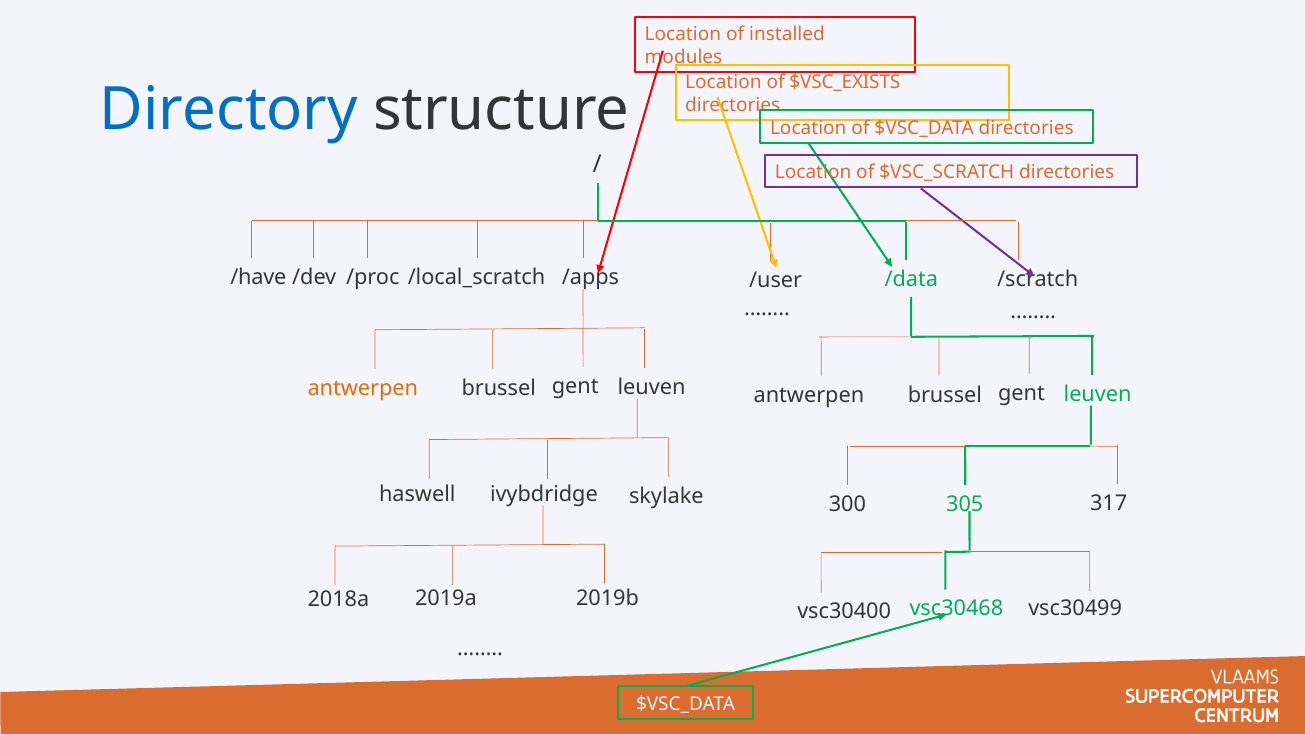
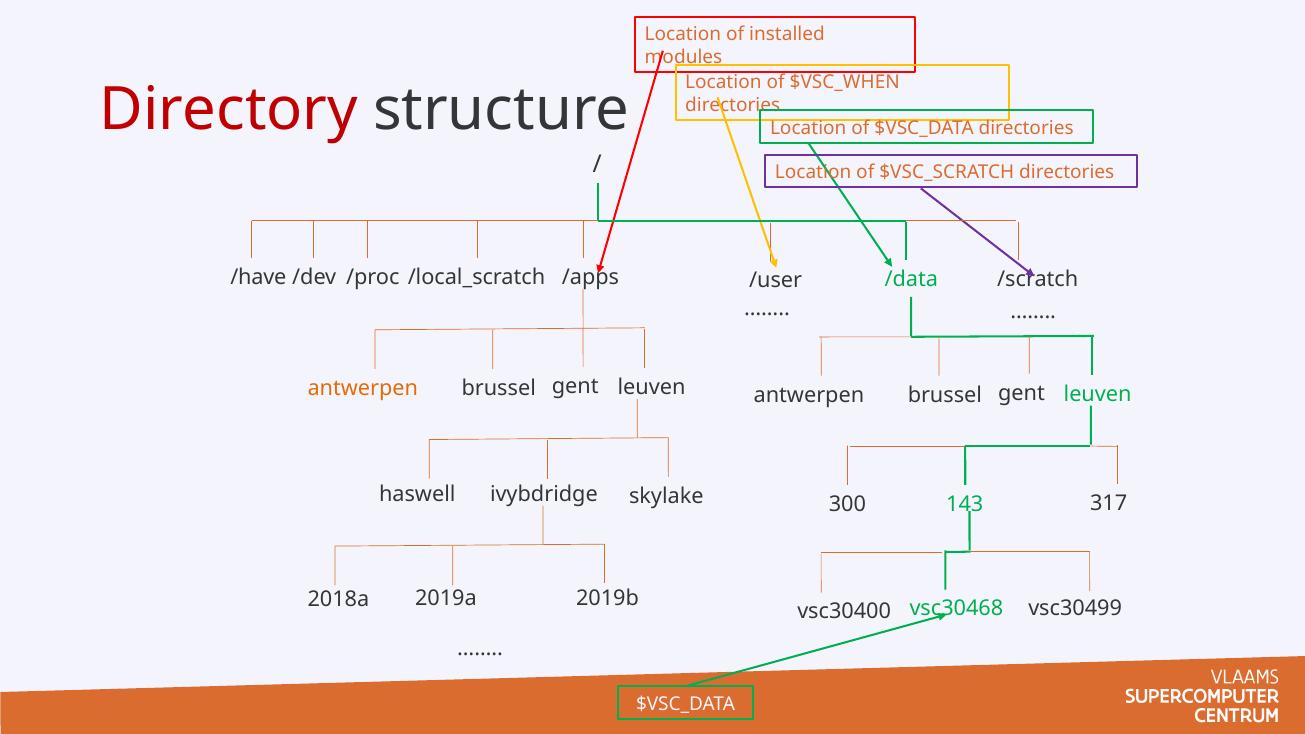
$VSC_EXISTS: $VSC_EXISTS -> $VSC_WHEN (845, 82)
Directory colour: blue -> red (229, 110)
305: 305 -> 143 (965, 504)
